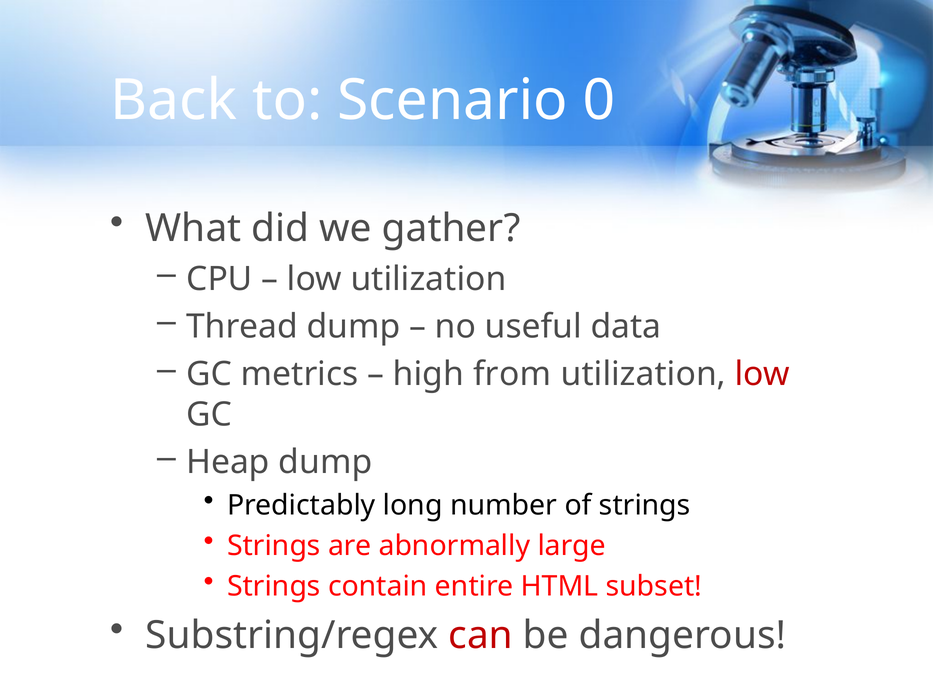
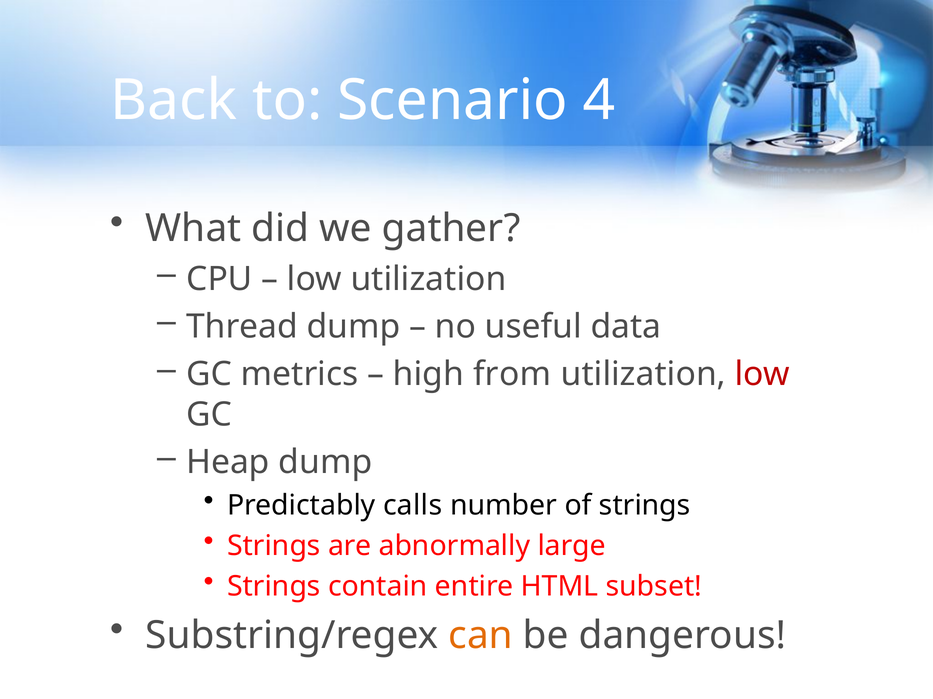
0: 0 -> 4 (599, 100)
long: long -> calls (413, 506)
can colour: red -> orange (481, 636)
